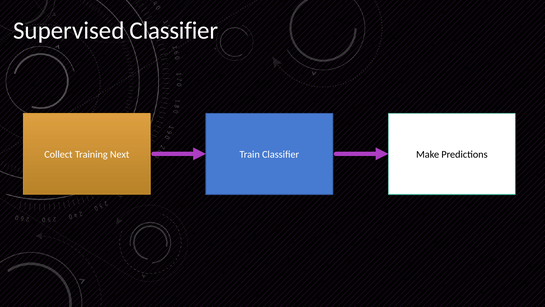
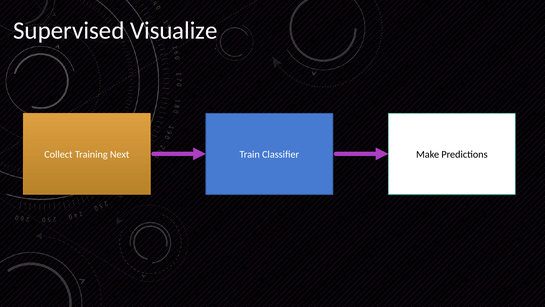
Supervised Classifier: Classifier -> Visualize (174, 30)
